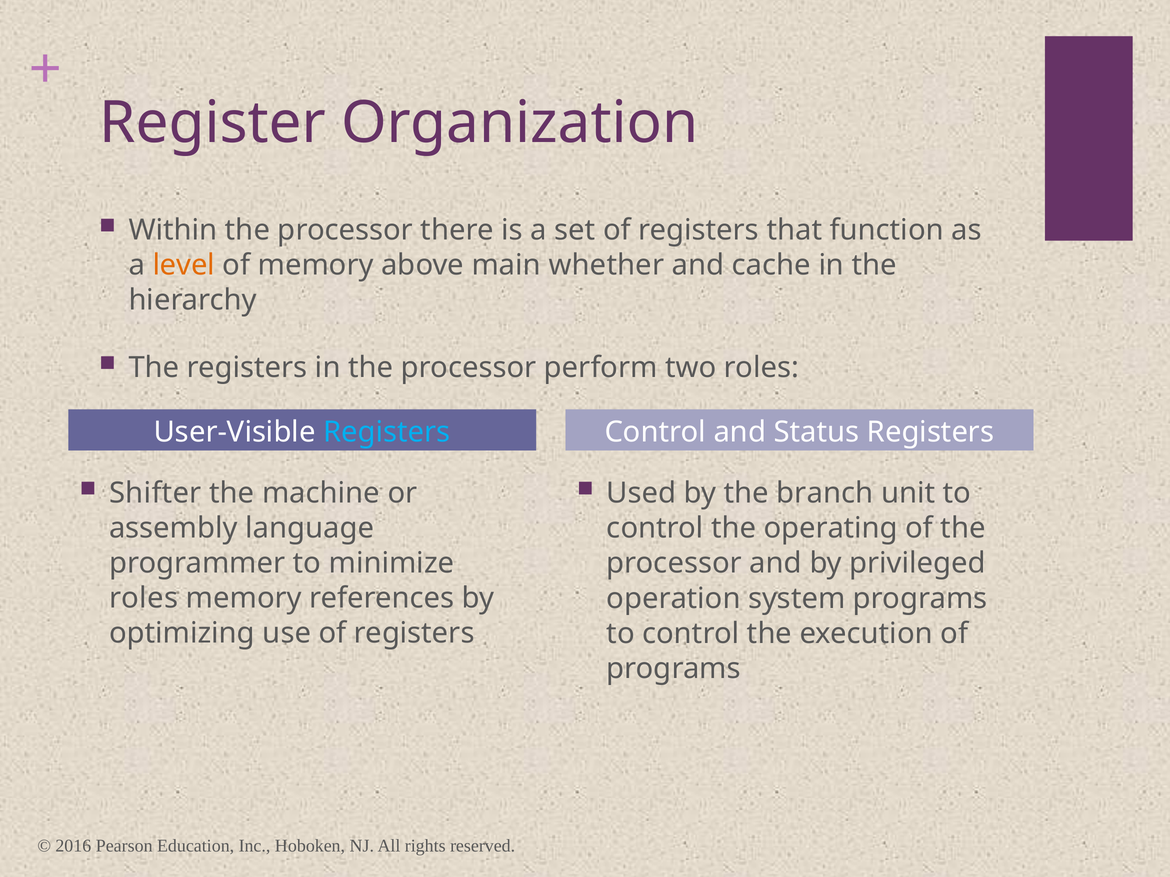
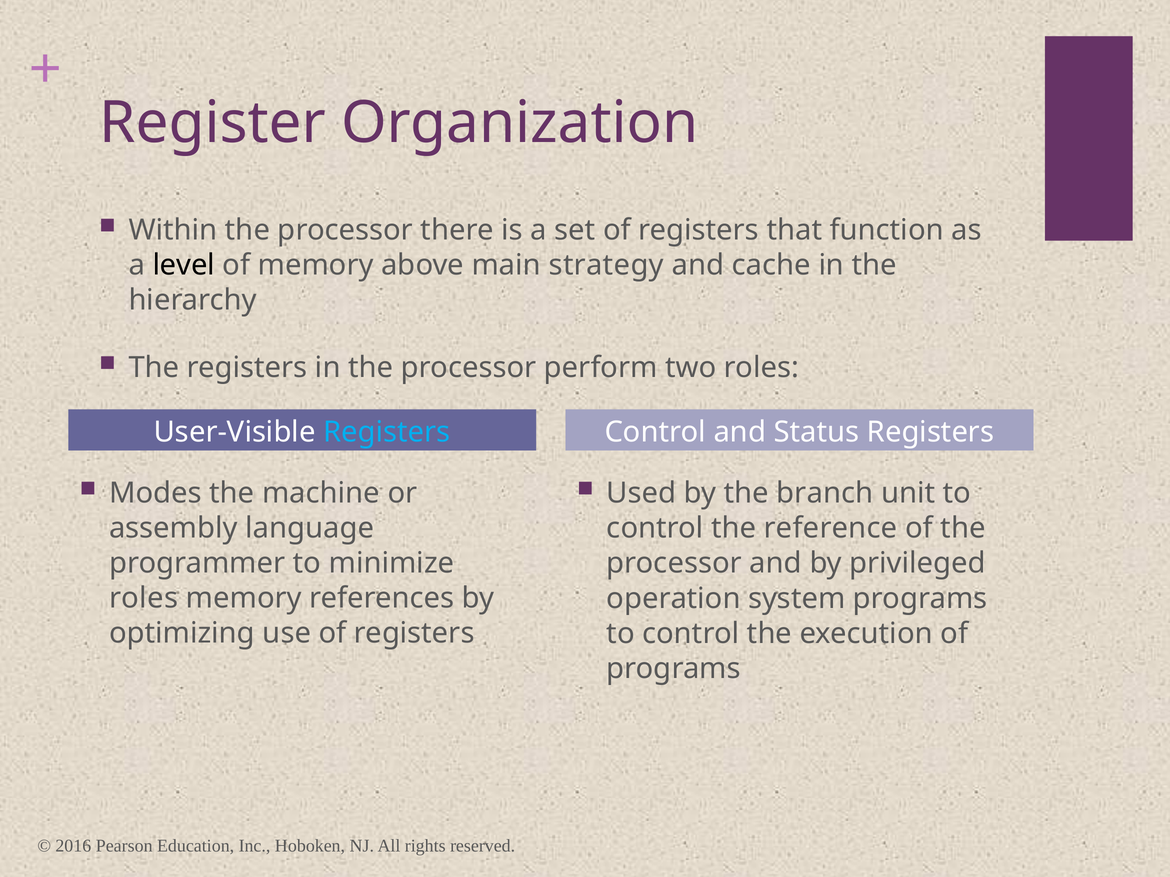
level colour: orange -> black (184, 265)
whether: whether -> strategy (606, 265)
Shifter: Shifter -> Modes (155, 493)
operating: operating -> reference (831, 529)
